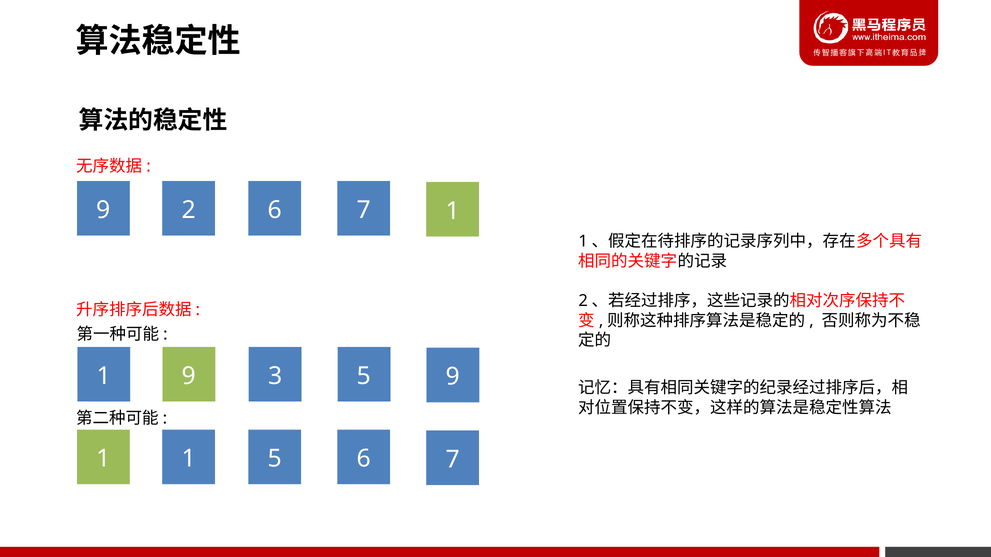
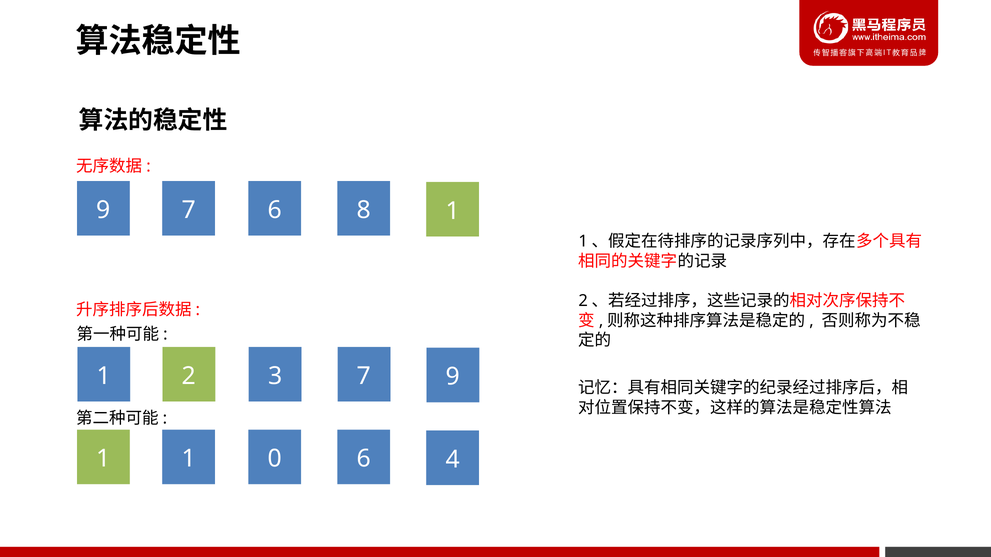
9 2: 2 -> 7 (189, 210)
7: 7 -> 8 (364, 210)
1 9: 9 -> 2 (189, 376)
3 5: 5 -> 7 (364, 376)
1 5: 5 -> 0 (275, 459)
7: 7 -> 4 (453, 460)
